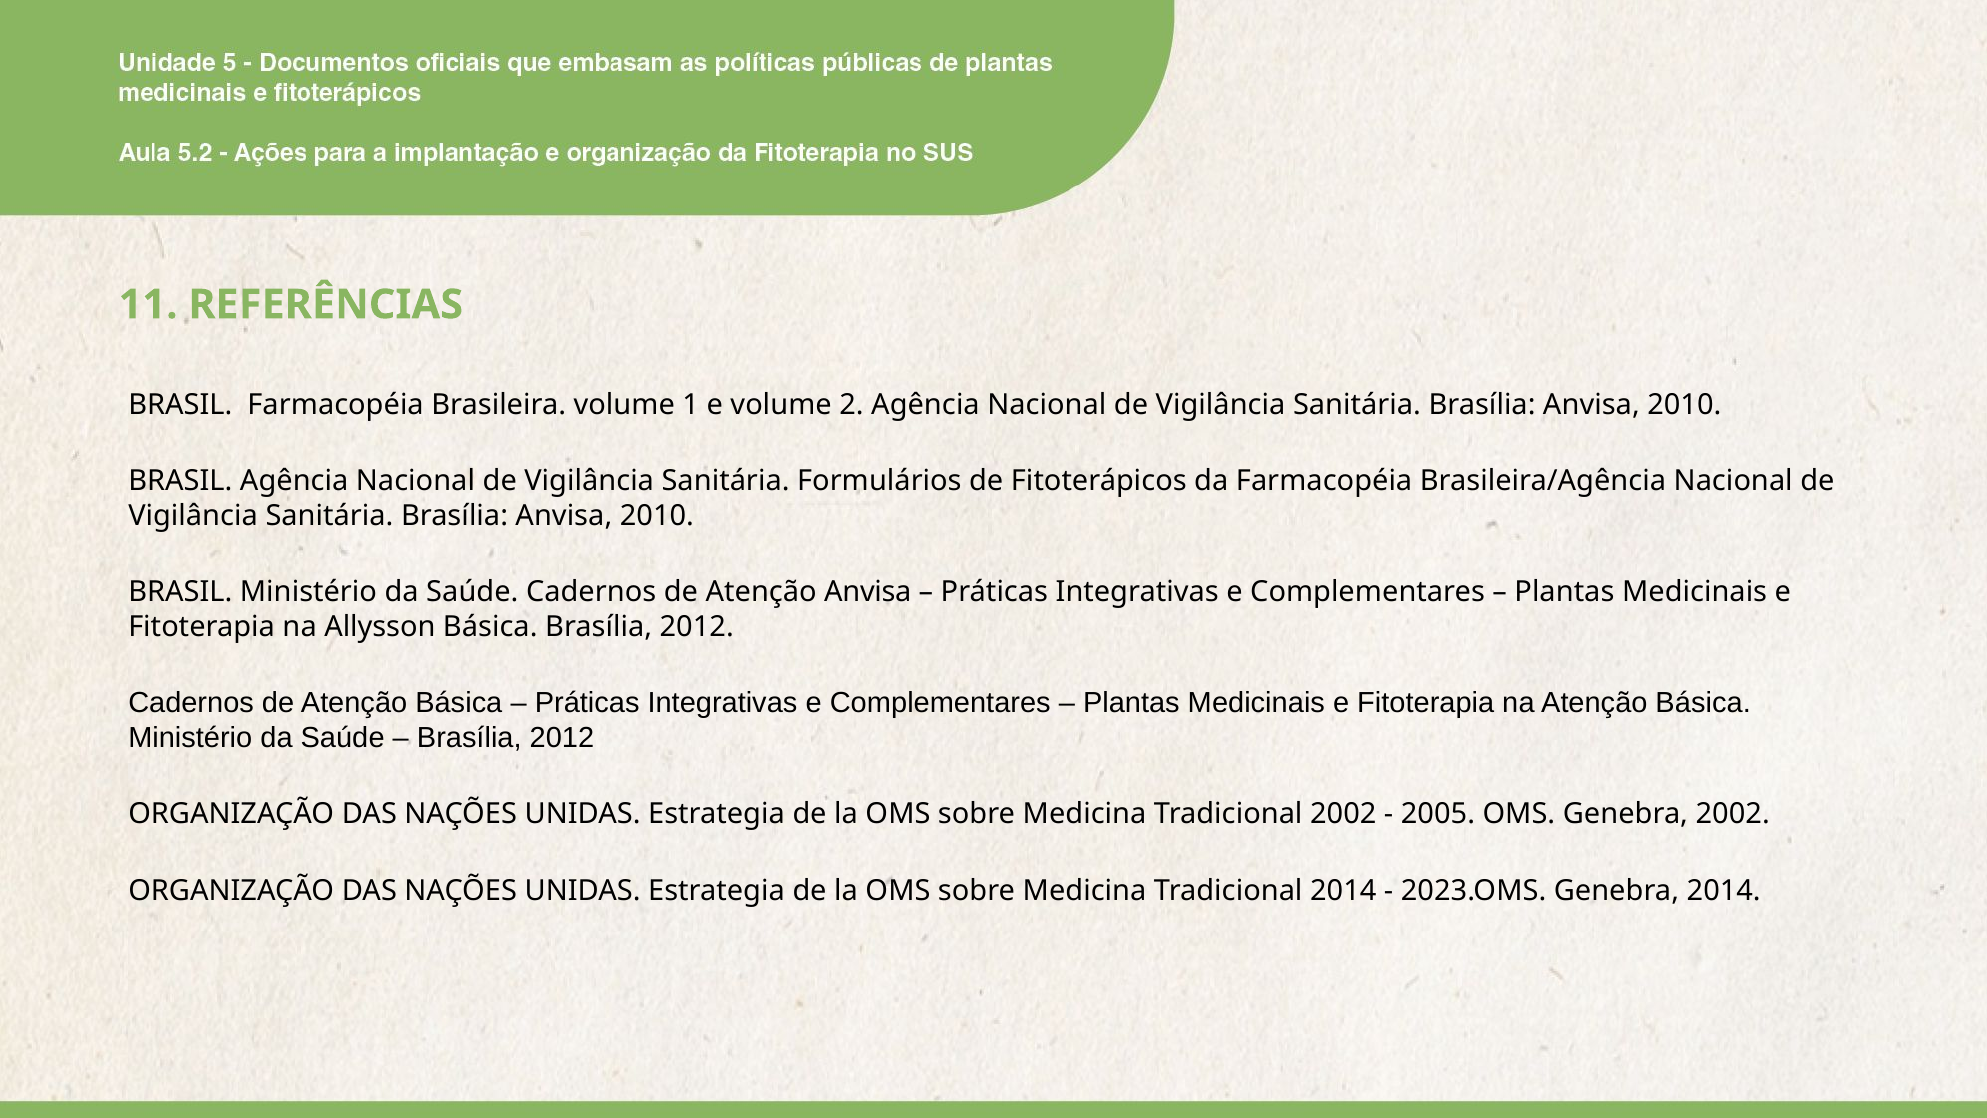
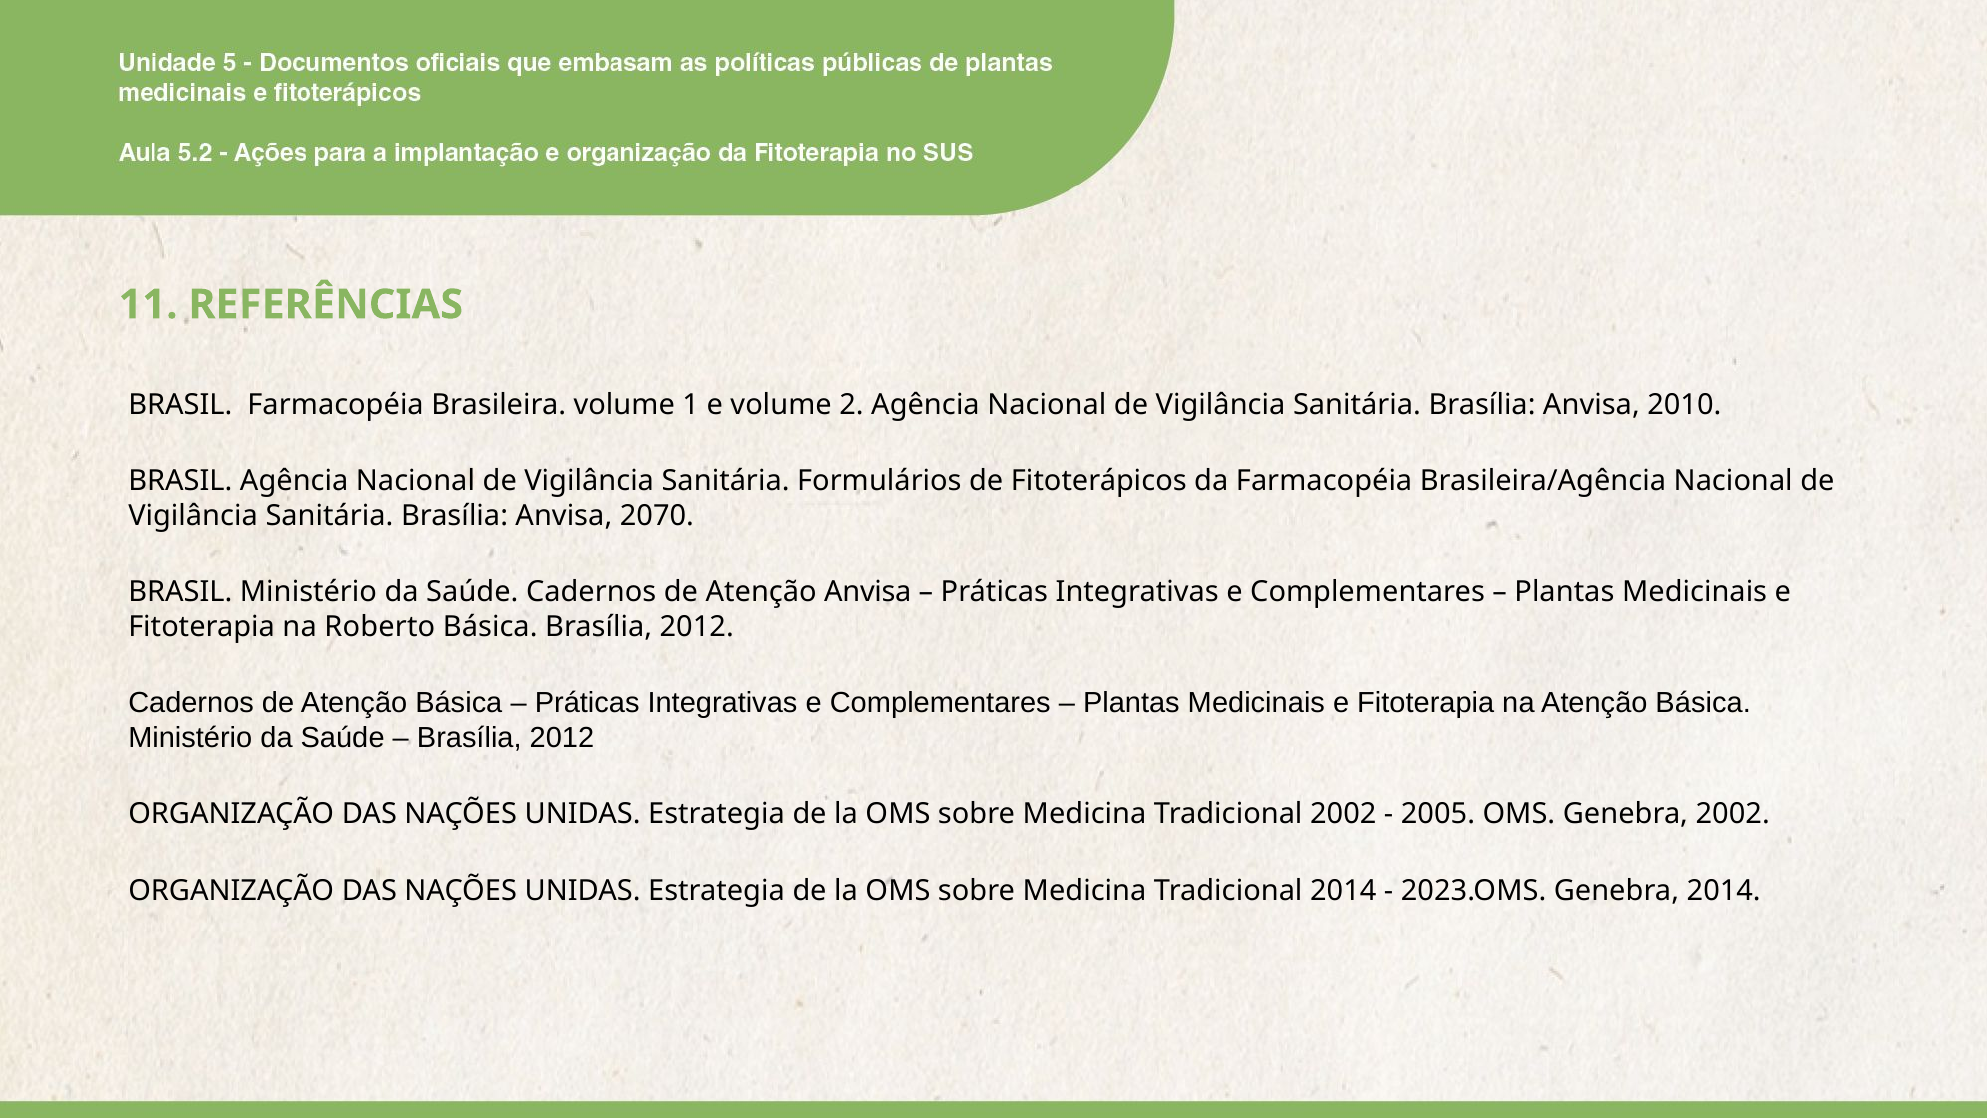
2010: 2010 -> 2070 (657, 516)
Allysson: Allysson -> Roberto (380, 627)
